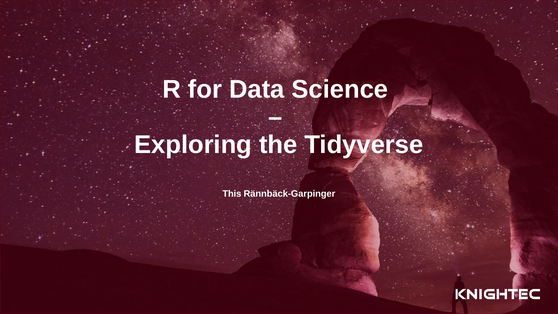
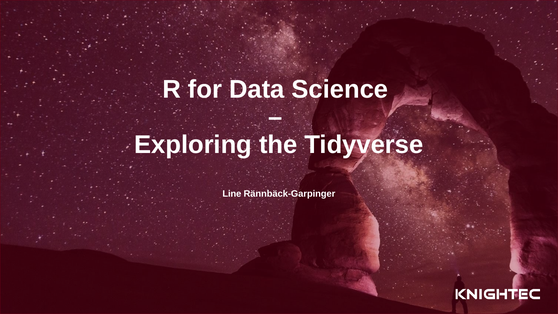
This: This -> Line (232, 194)
